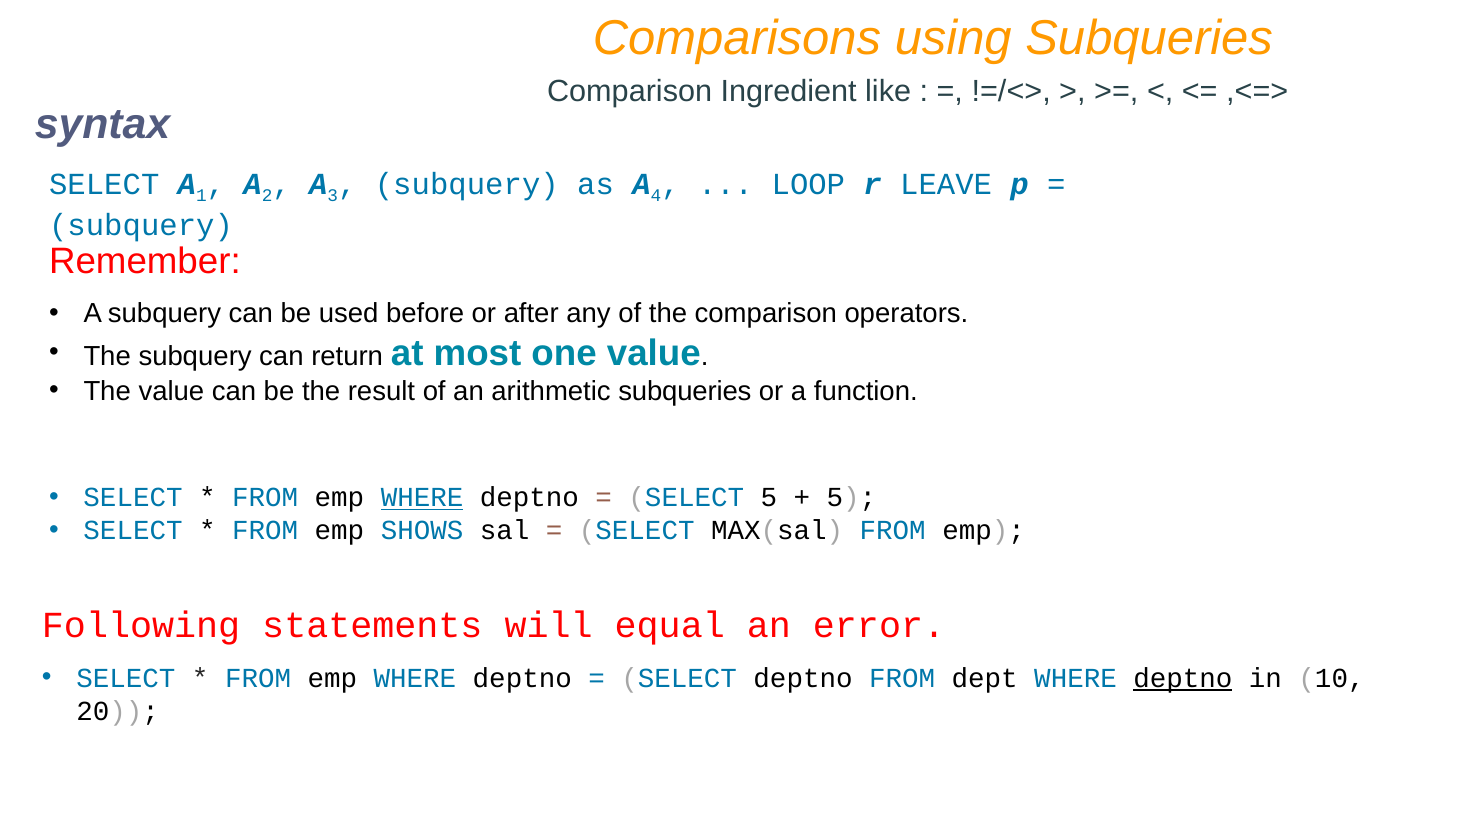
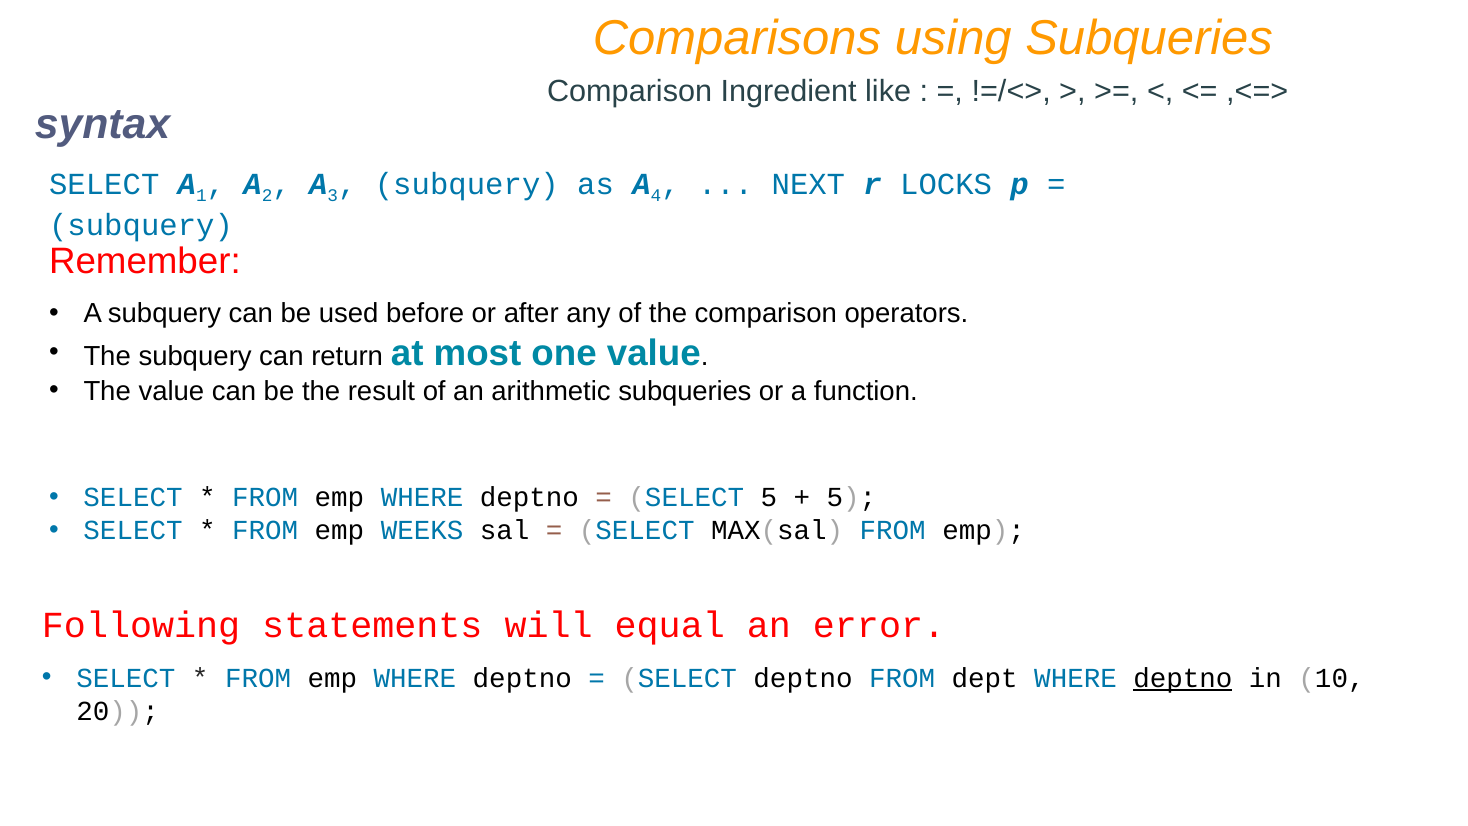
LOOP: LOOP -> NEXT (808, 184)
LEAVE: LEAVE -> LOCKS (946, 184)
WHERE underline: present -> none (422, 498)
SHOWS: SHOWS -> WEEKS (422, 531)
